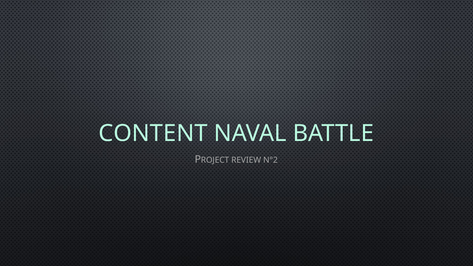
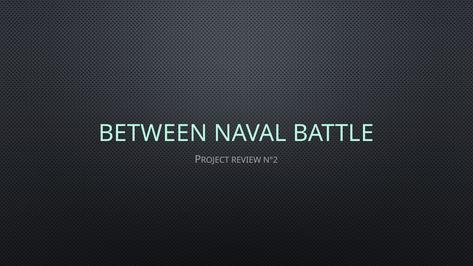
CONTENT: CONTENT -> BETWEEN (153, 133)
